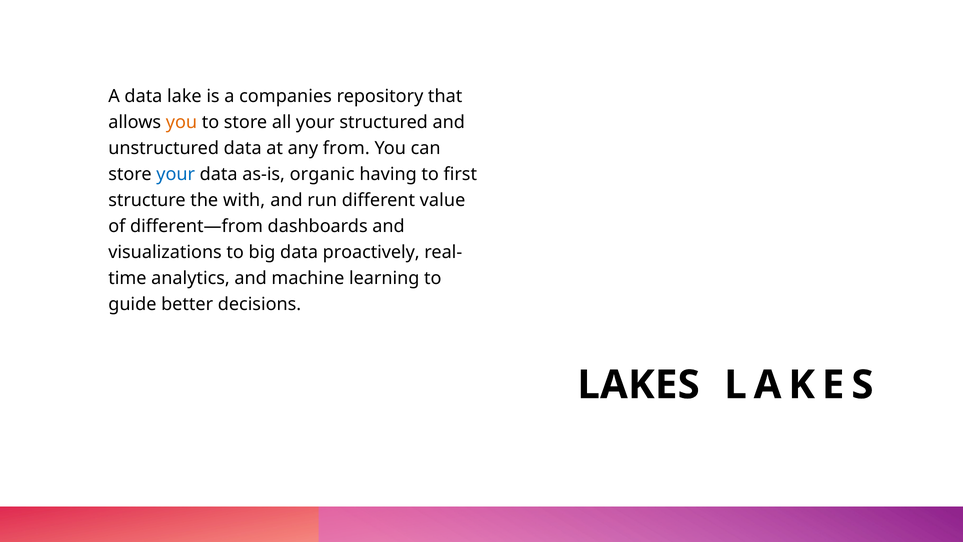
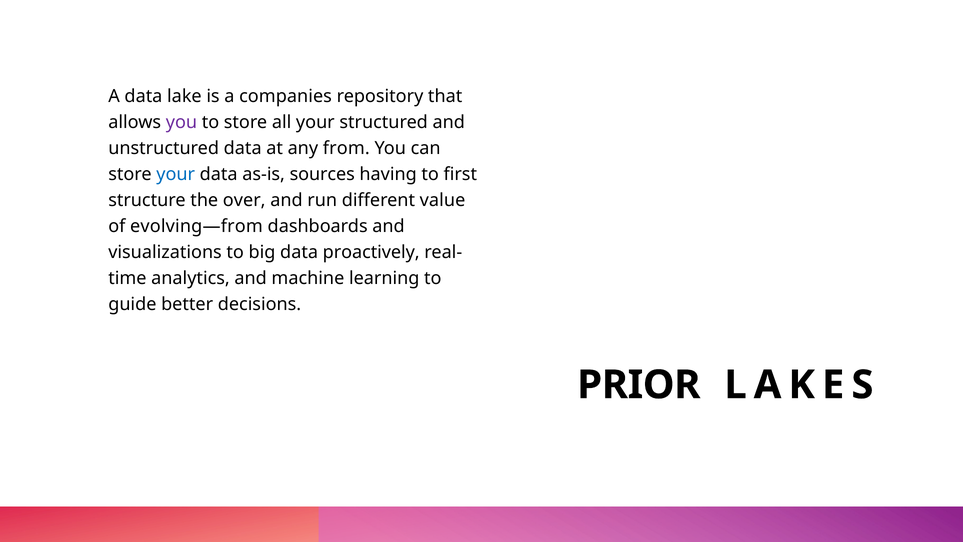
you colour: orange -> purple (181, 122)
organic: organic -> sources (322, 174)
with: with -> over (244, 200)
different—from: different—from -> evolving—from (196, 226)
LAKES: LAKES -> PRIOR (639, 385)
